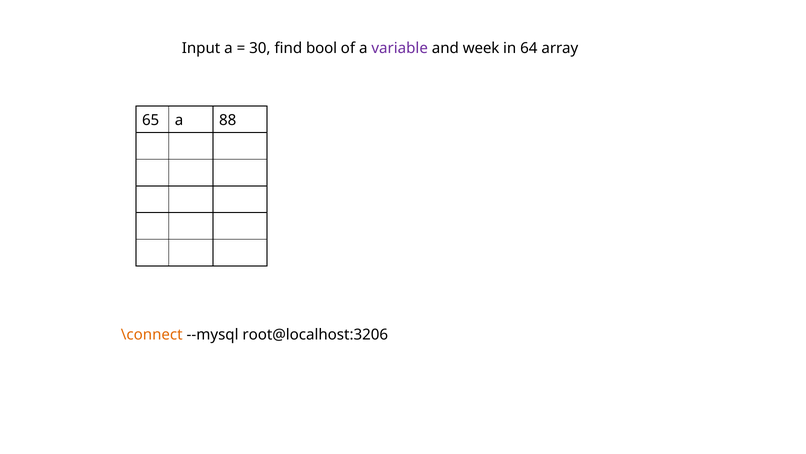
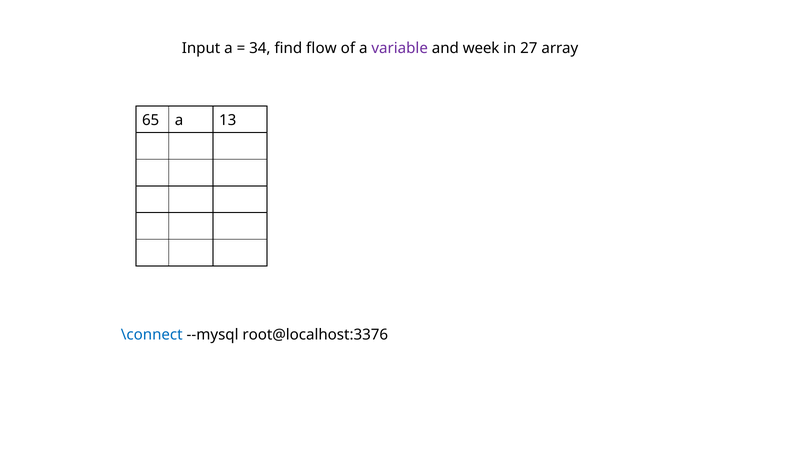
30: 30 -> 34 (260, 48)
bool: bool -> flow (321, 48)
64: 64 -> 27 (529, 48)
88: 88 -> 13 (228, 120)
\connect colour: orange -> blue (152, 334)
root@localhost:3206: root@localhost:3206 -> root@localhost:3376 (315, 334)
